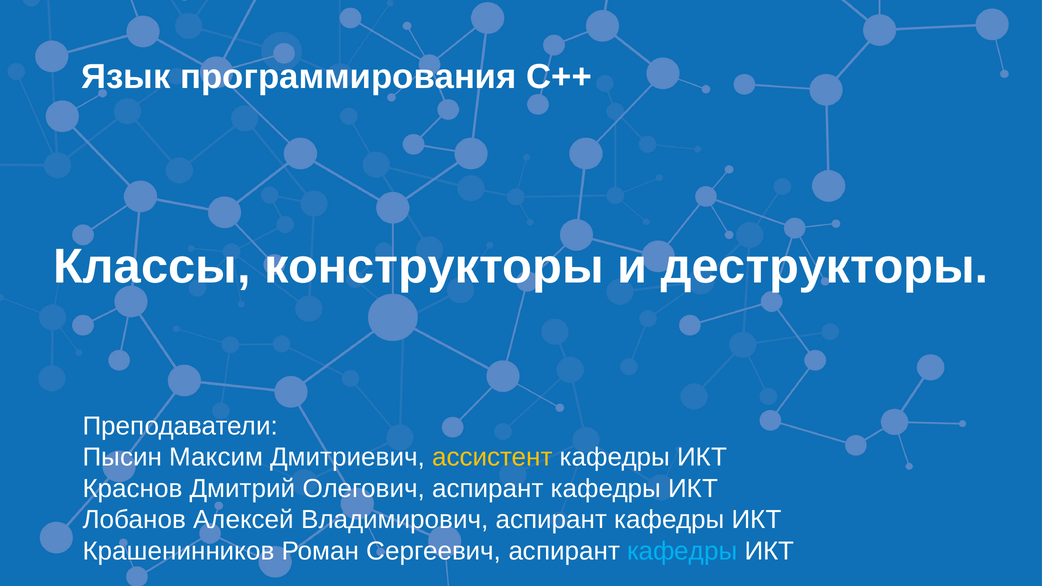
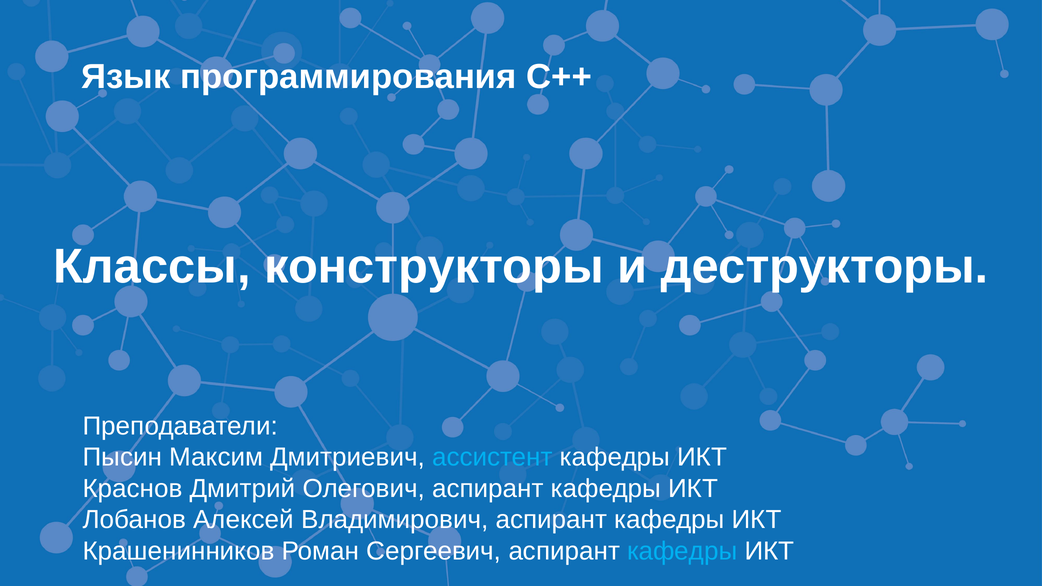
ассистент colour: yellow -> light blue (492, 457)
